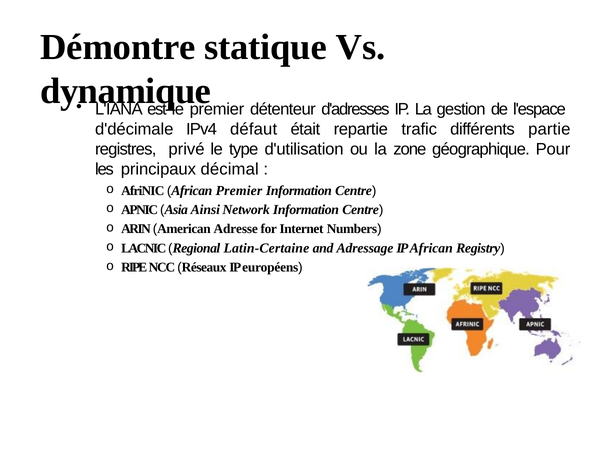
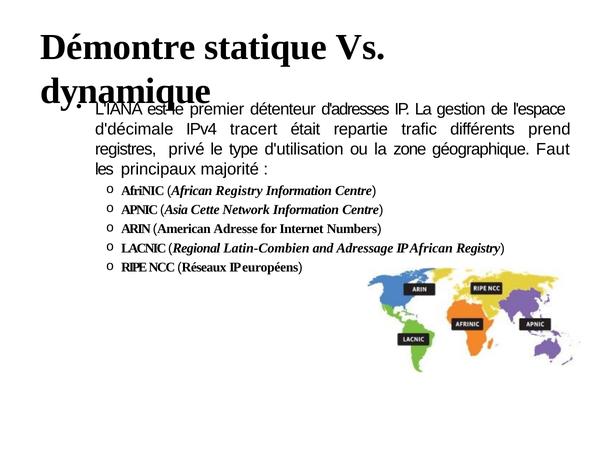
défaut: défaut -> tracert (254, 129)
partie: partie -> prend (549, 129)
Pour: Pour -> Faut (553, 149)
décimal: décimal -> majorité (230, 169)
AfriNIC African Premier: Premier -> Registry (239, 191)
Ainsi: Ainsi -> Cette (205, 210)
Latin-Certaine: Latin-Certaine -> Latin-Combien (266, 248)
